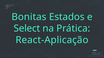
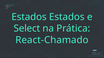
Bonitas: Bonitas -> Estados (29, 17)
React-Aplicação: React-Aplicação -> React-Chamado (52, 40)
